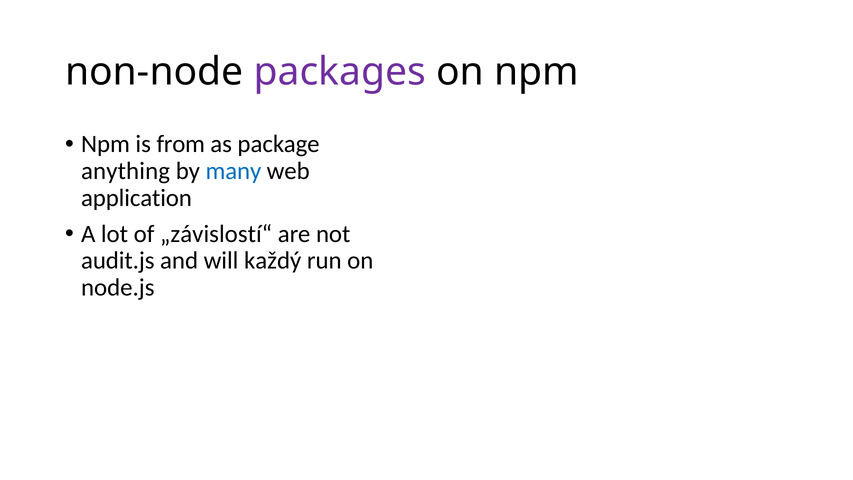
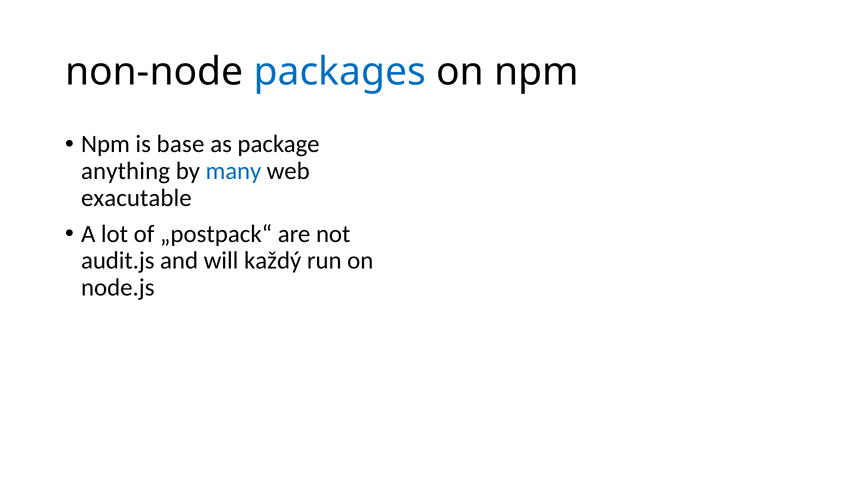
packages colour: purple -> blue (340, 72)
from: from -> base (180, 144)
application: application -> exacutable (136, 198)
„závislostí“: „závislostí“ -> „postpack“ (216, 234)
